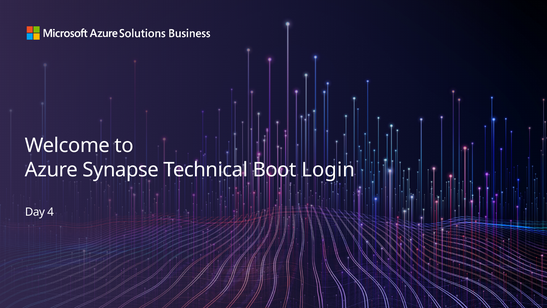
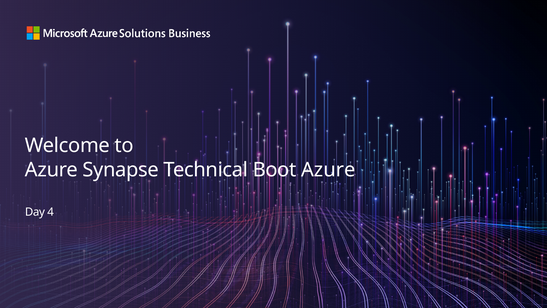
Boot Login: Login -> Azure (328, 170)
